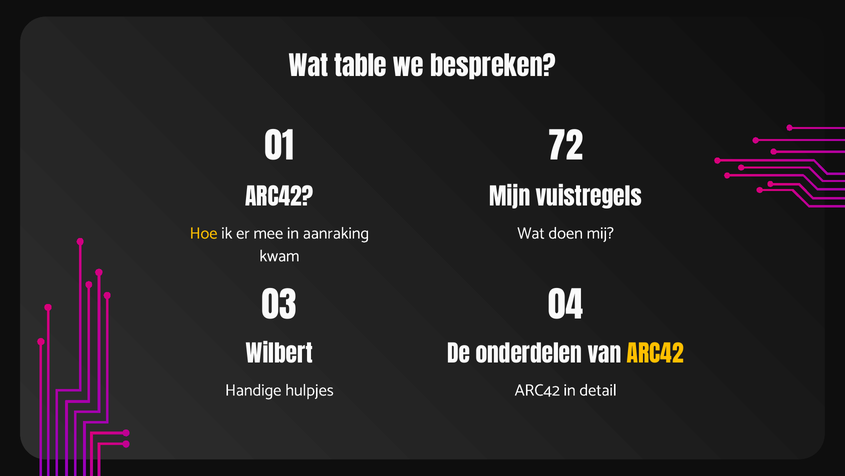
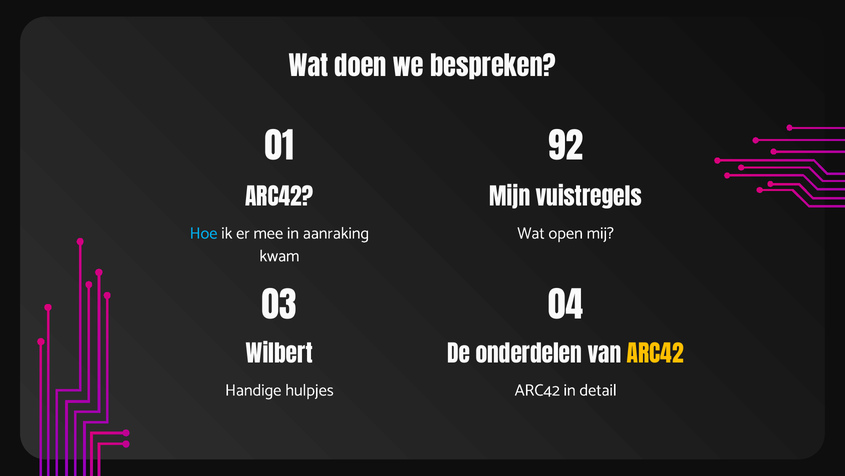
table: table -> doen (361, 67)
72: 72 -> 92 (566, 148)
Hoe colour: yellow -> light blue (204, 233)
doen: doen -> open (566, 233)
